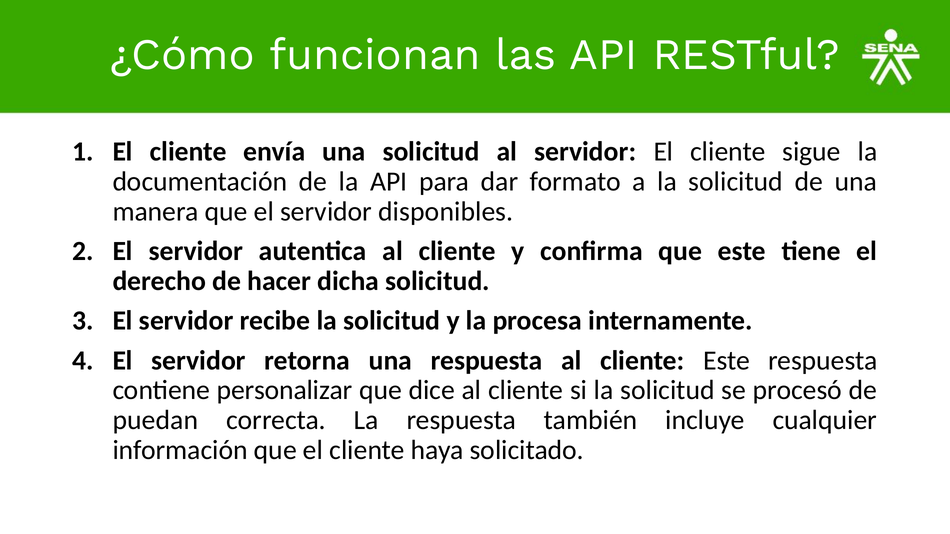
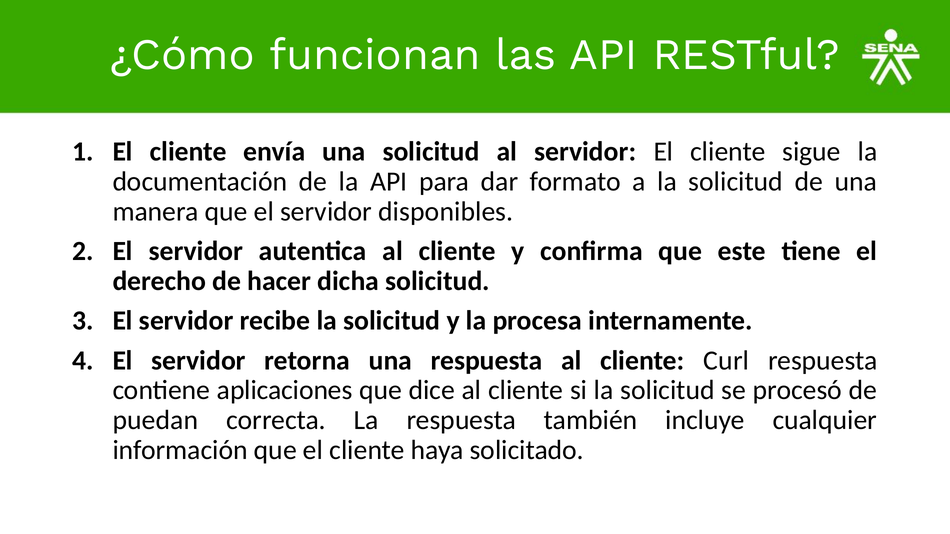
cliente Este: Este -> Curl (726, 361)
personalizar: personalizar -> aplicaciones (285, 391)
